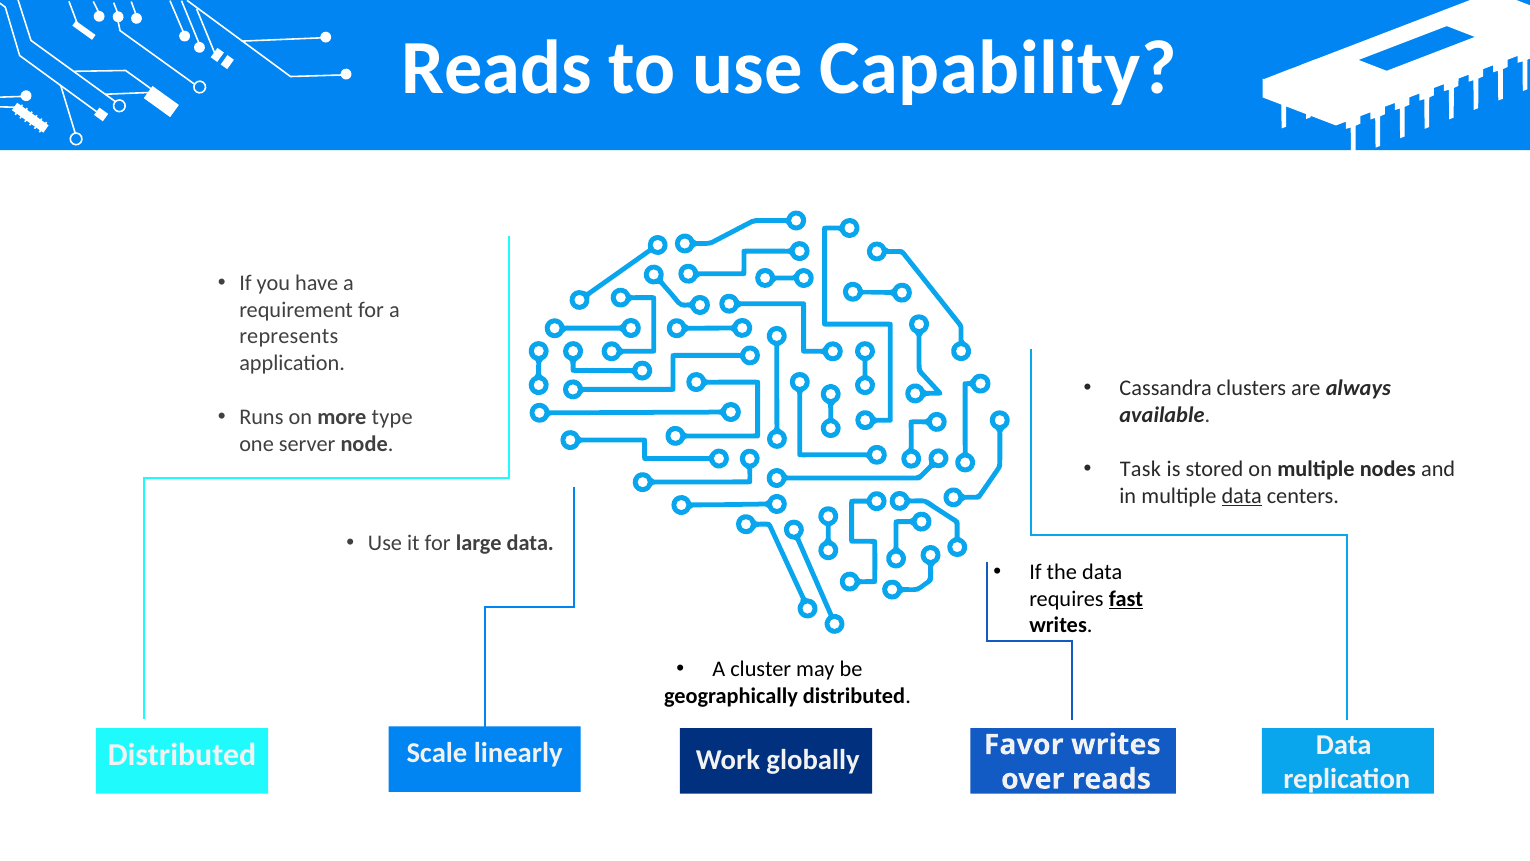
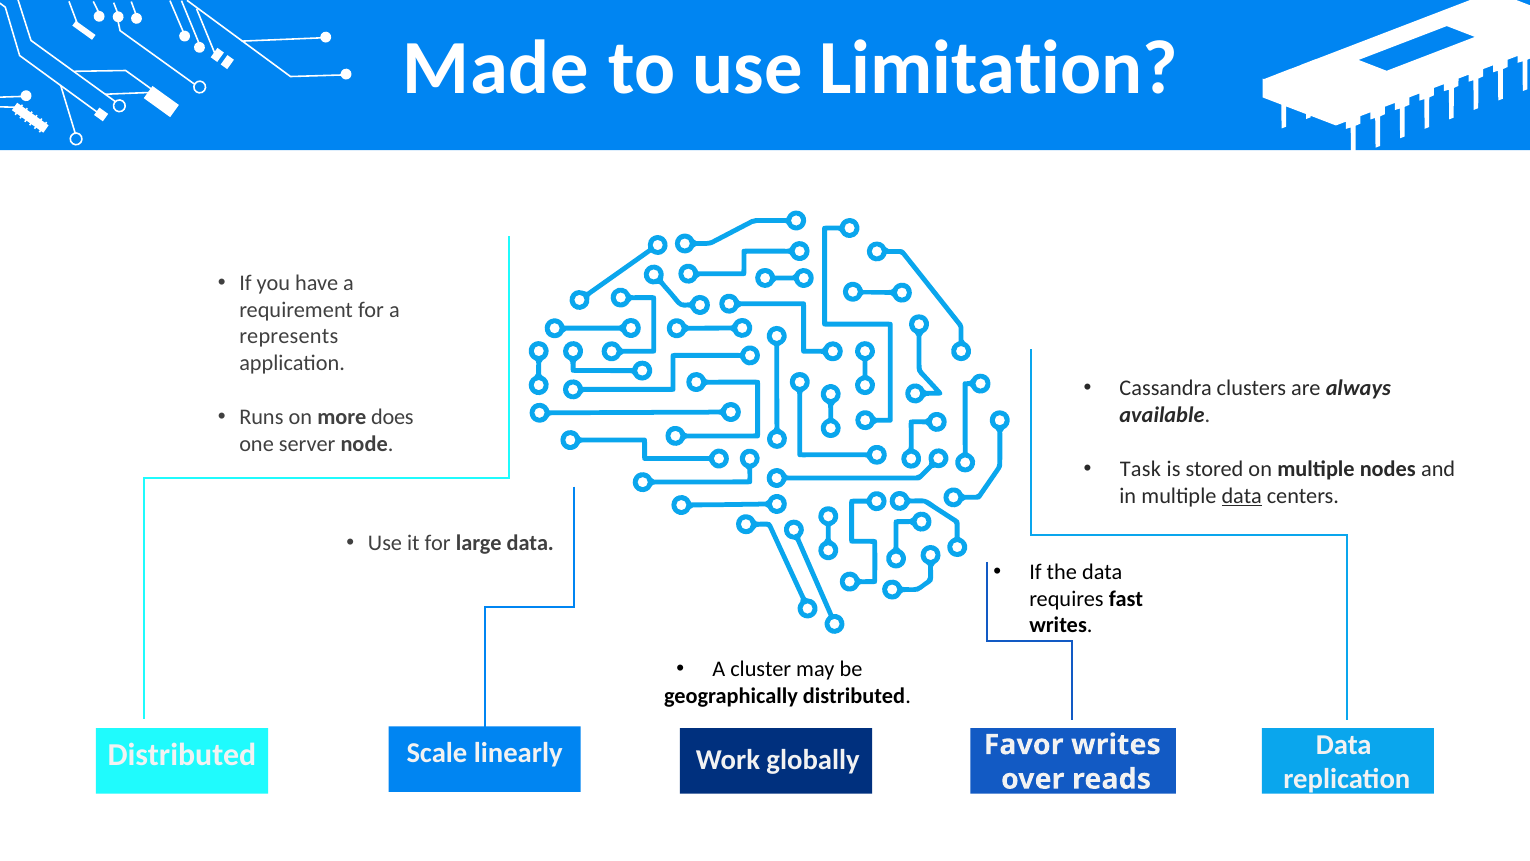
Reads: Reads -> Made (496, 68)
Capability: Capability -> Limitation (999, 68)
type: type -> does (392, 417)
fast underline: present -> none (1126, 598)
